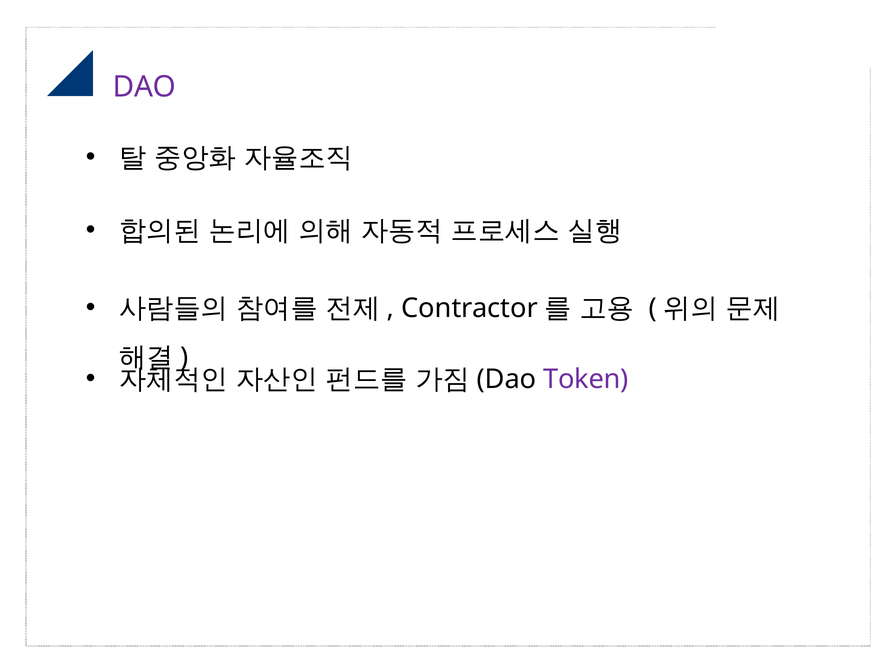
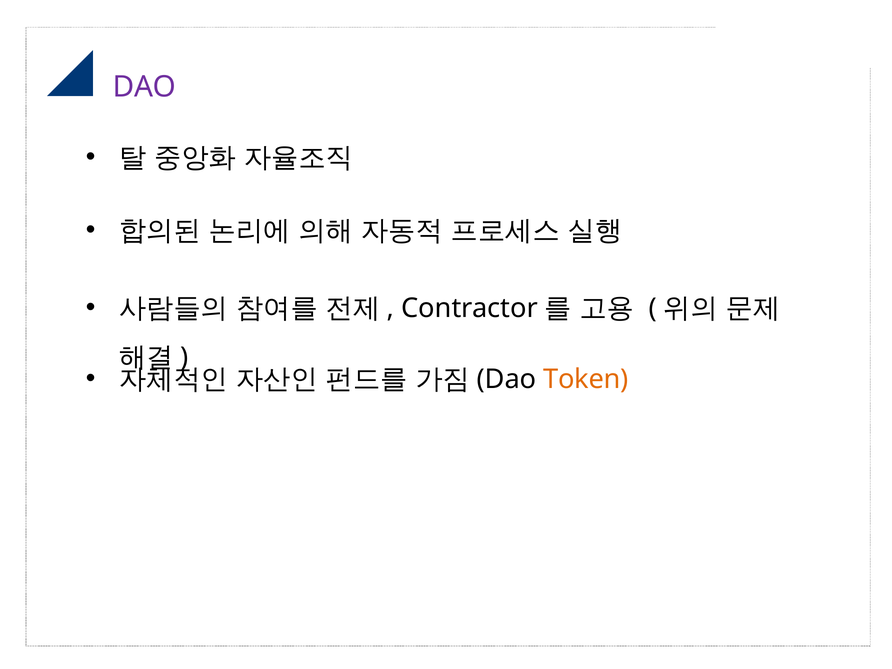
Token colour: purple -> orange (586, 379)
